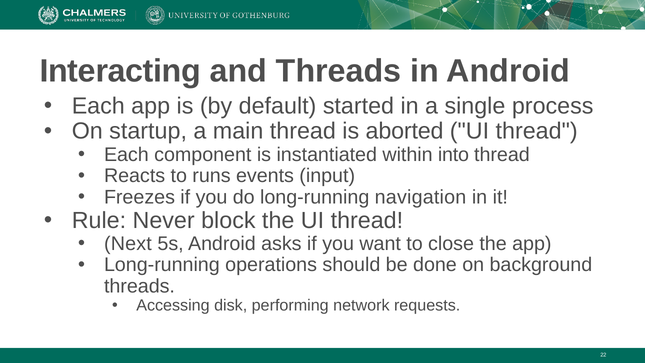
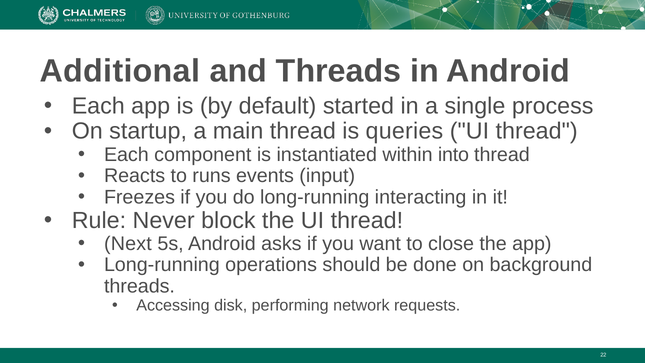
Interacting: Interacting -> Additional (120, 71)
aborted: aborted -> queries (404, 131)
navigation: navigation -> interacting (421, 197)
